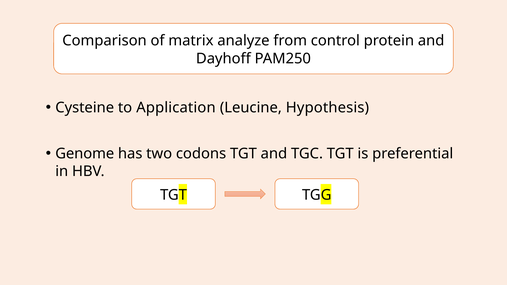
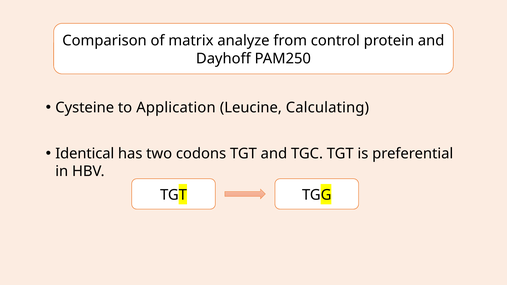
Hypothesis: Hypothesis -> Calculating (327, 108)
Genome: Genome -> Identical (85, 154)
